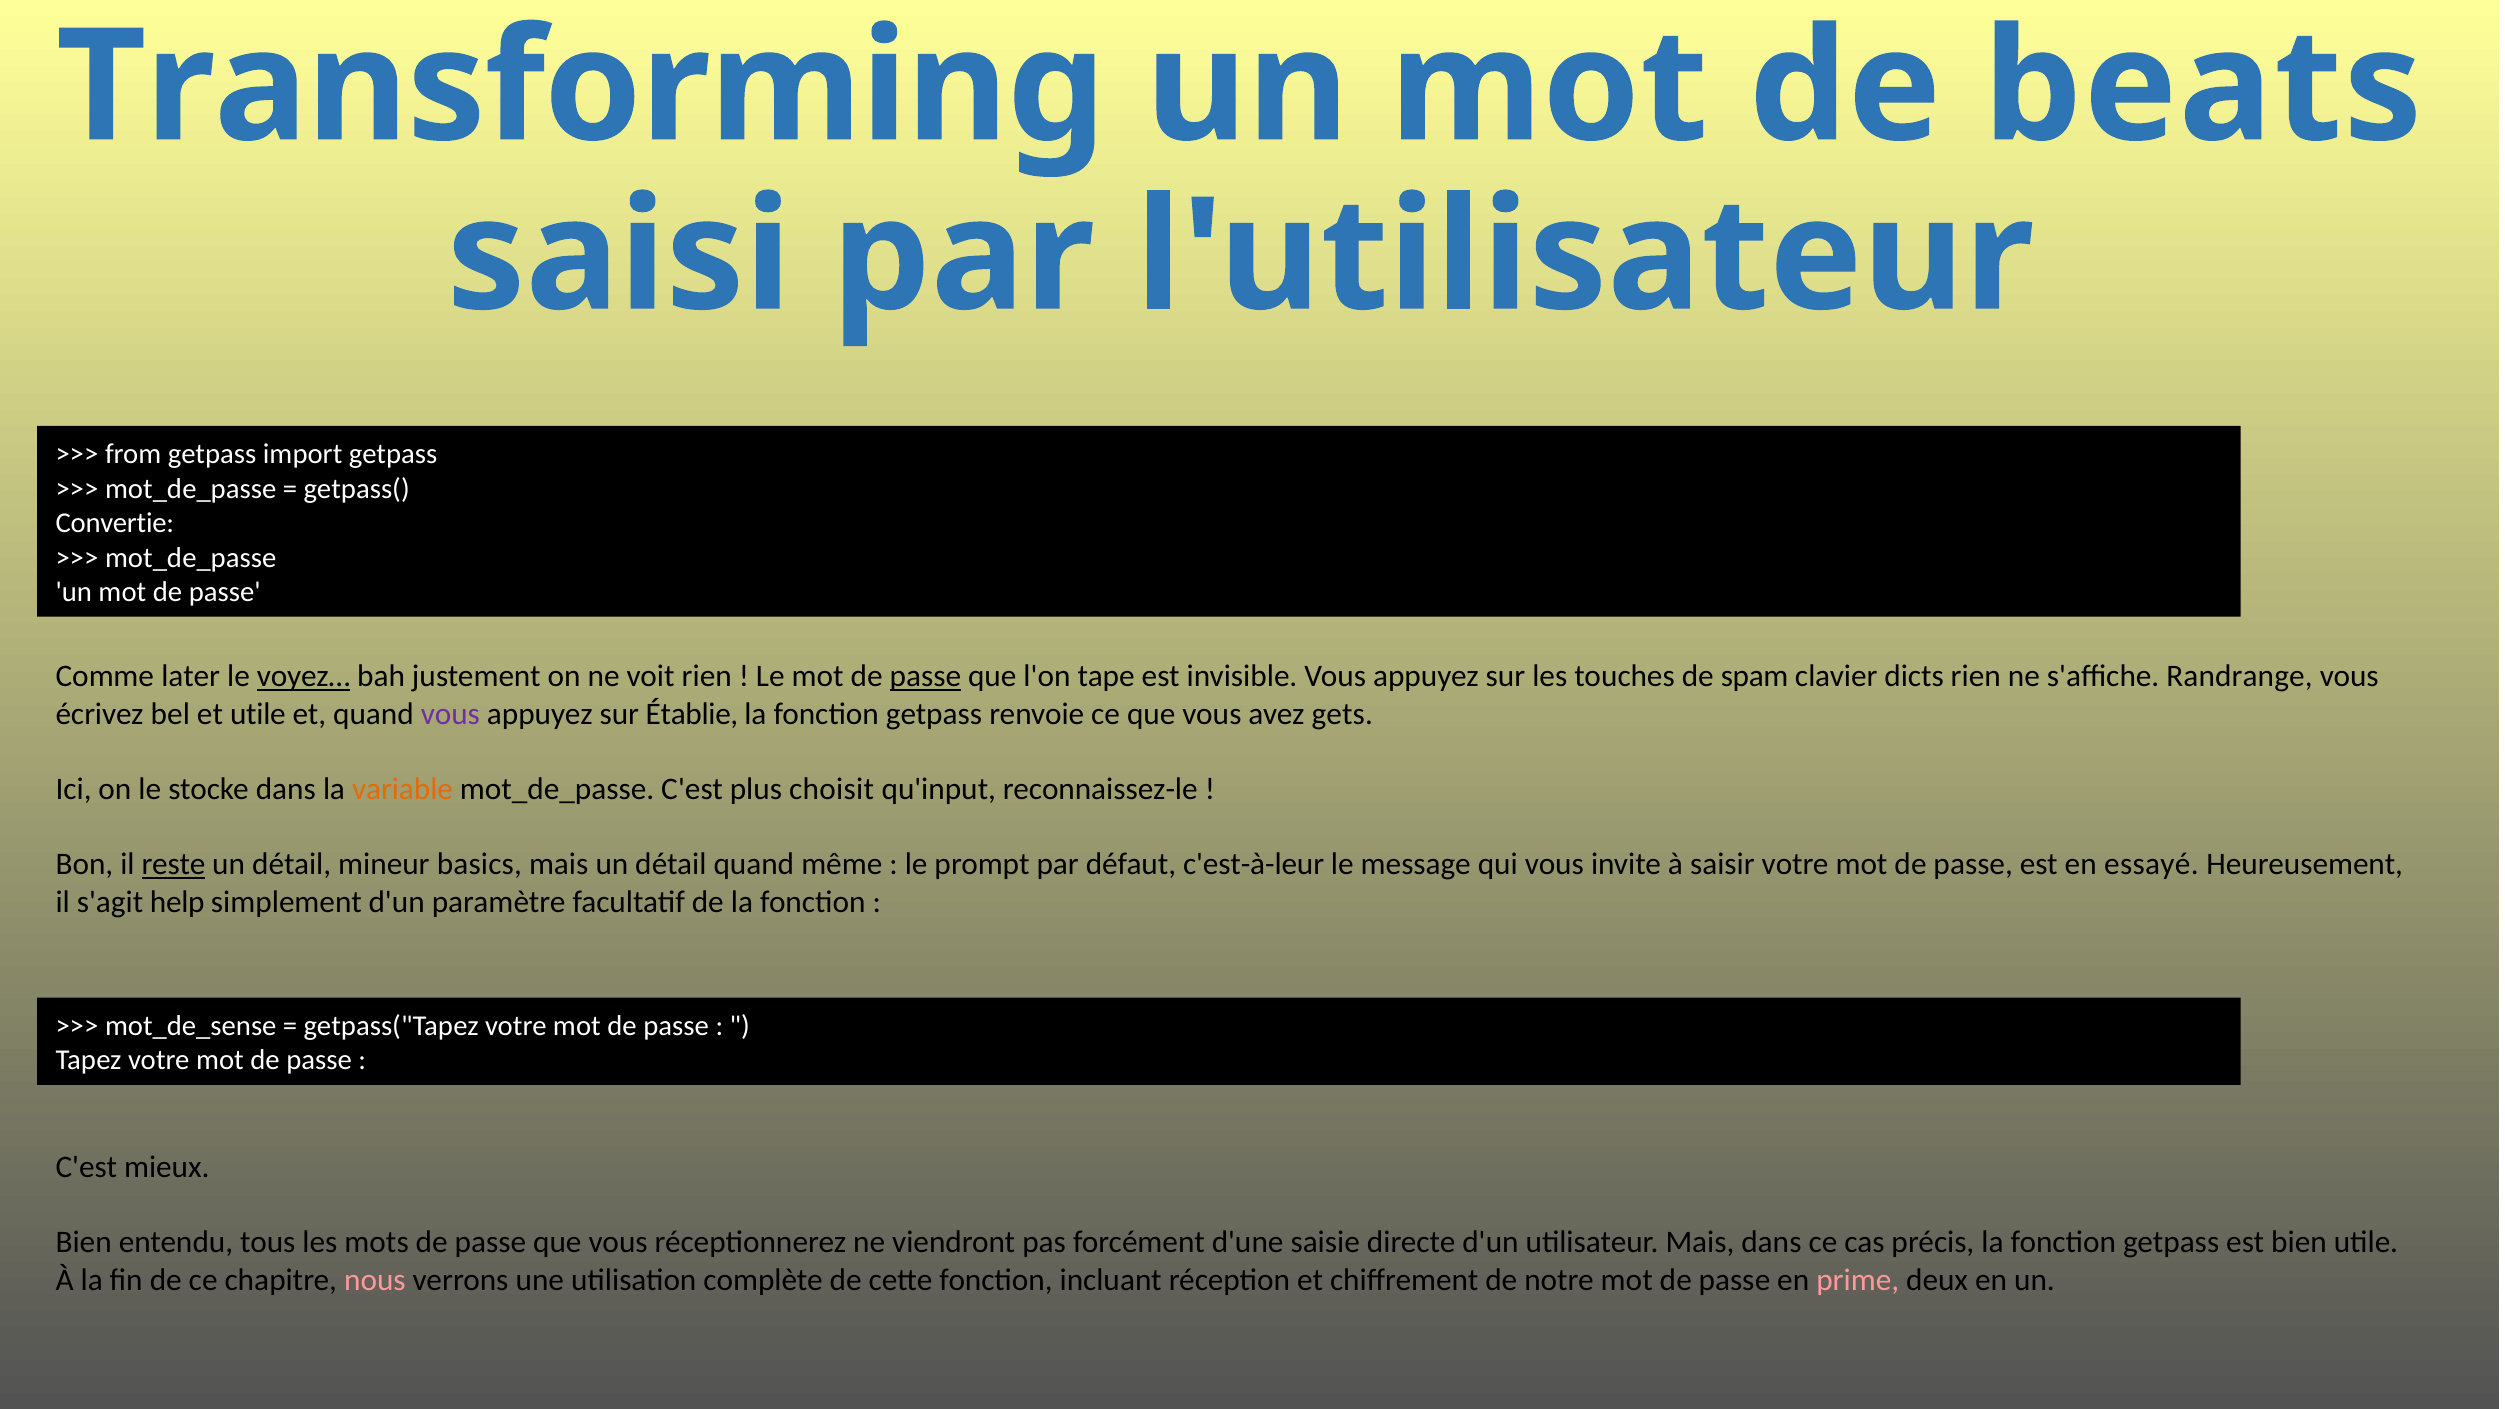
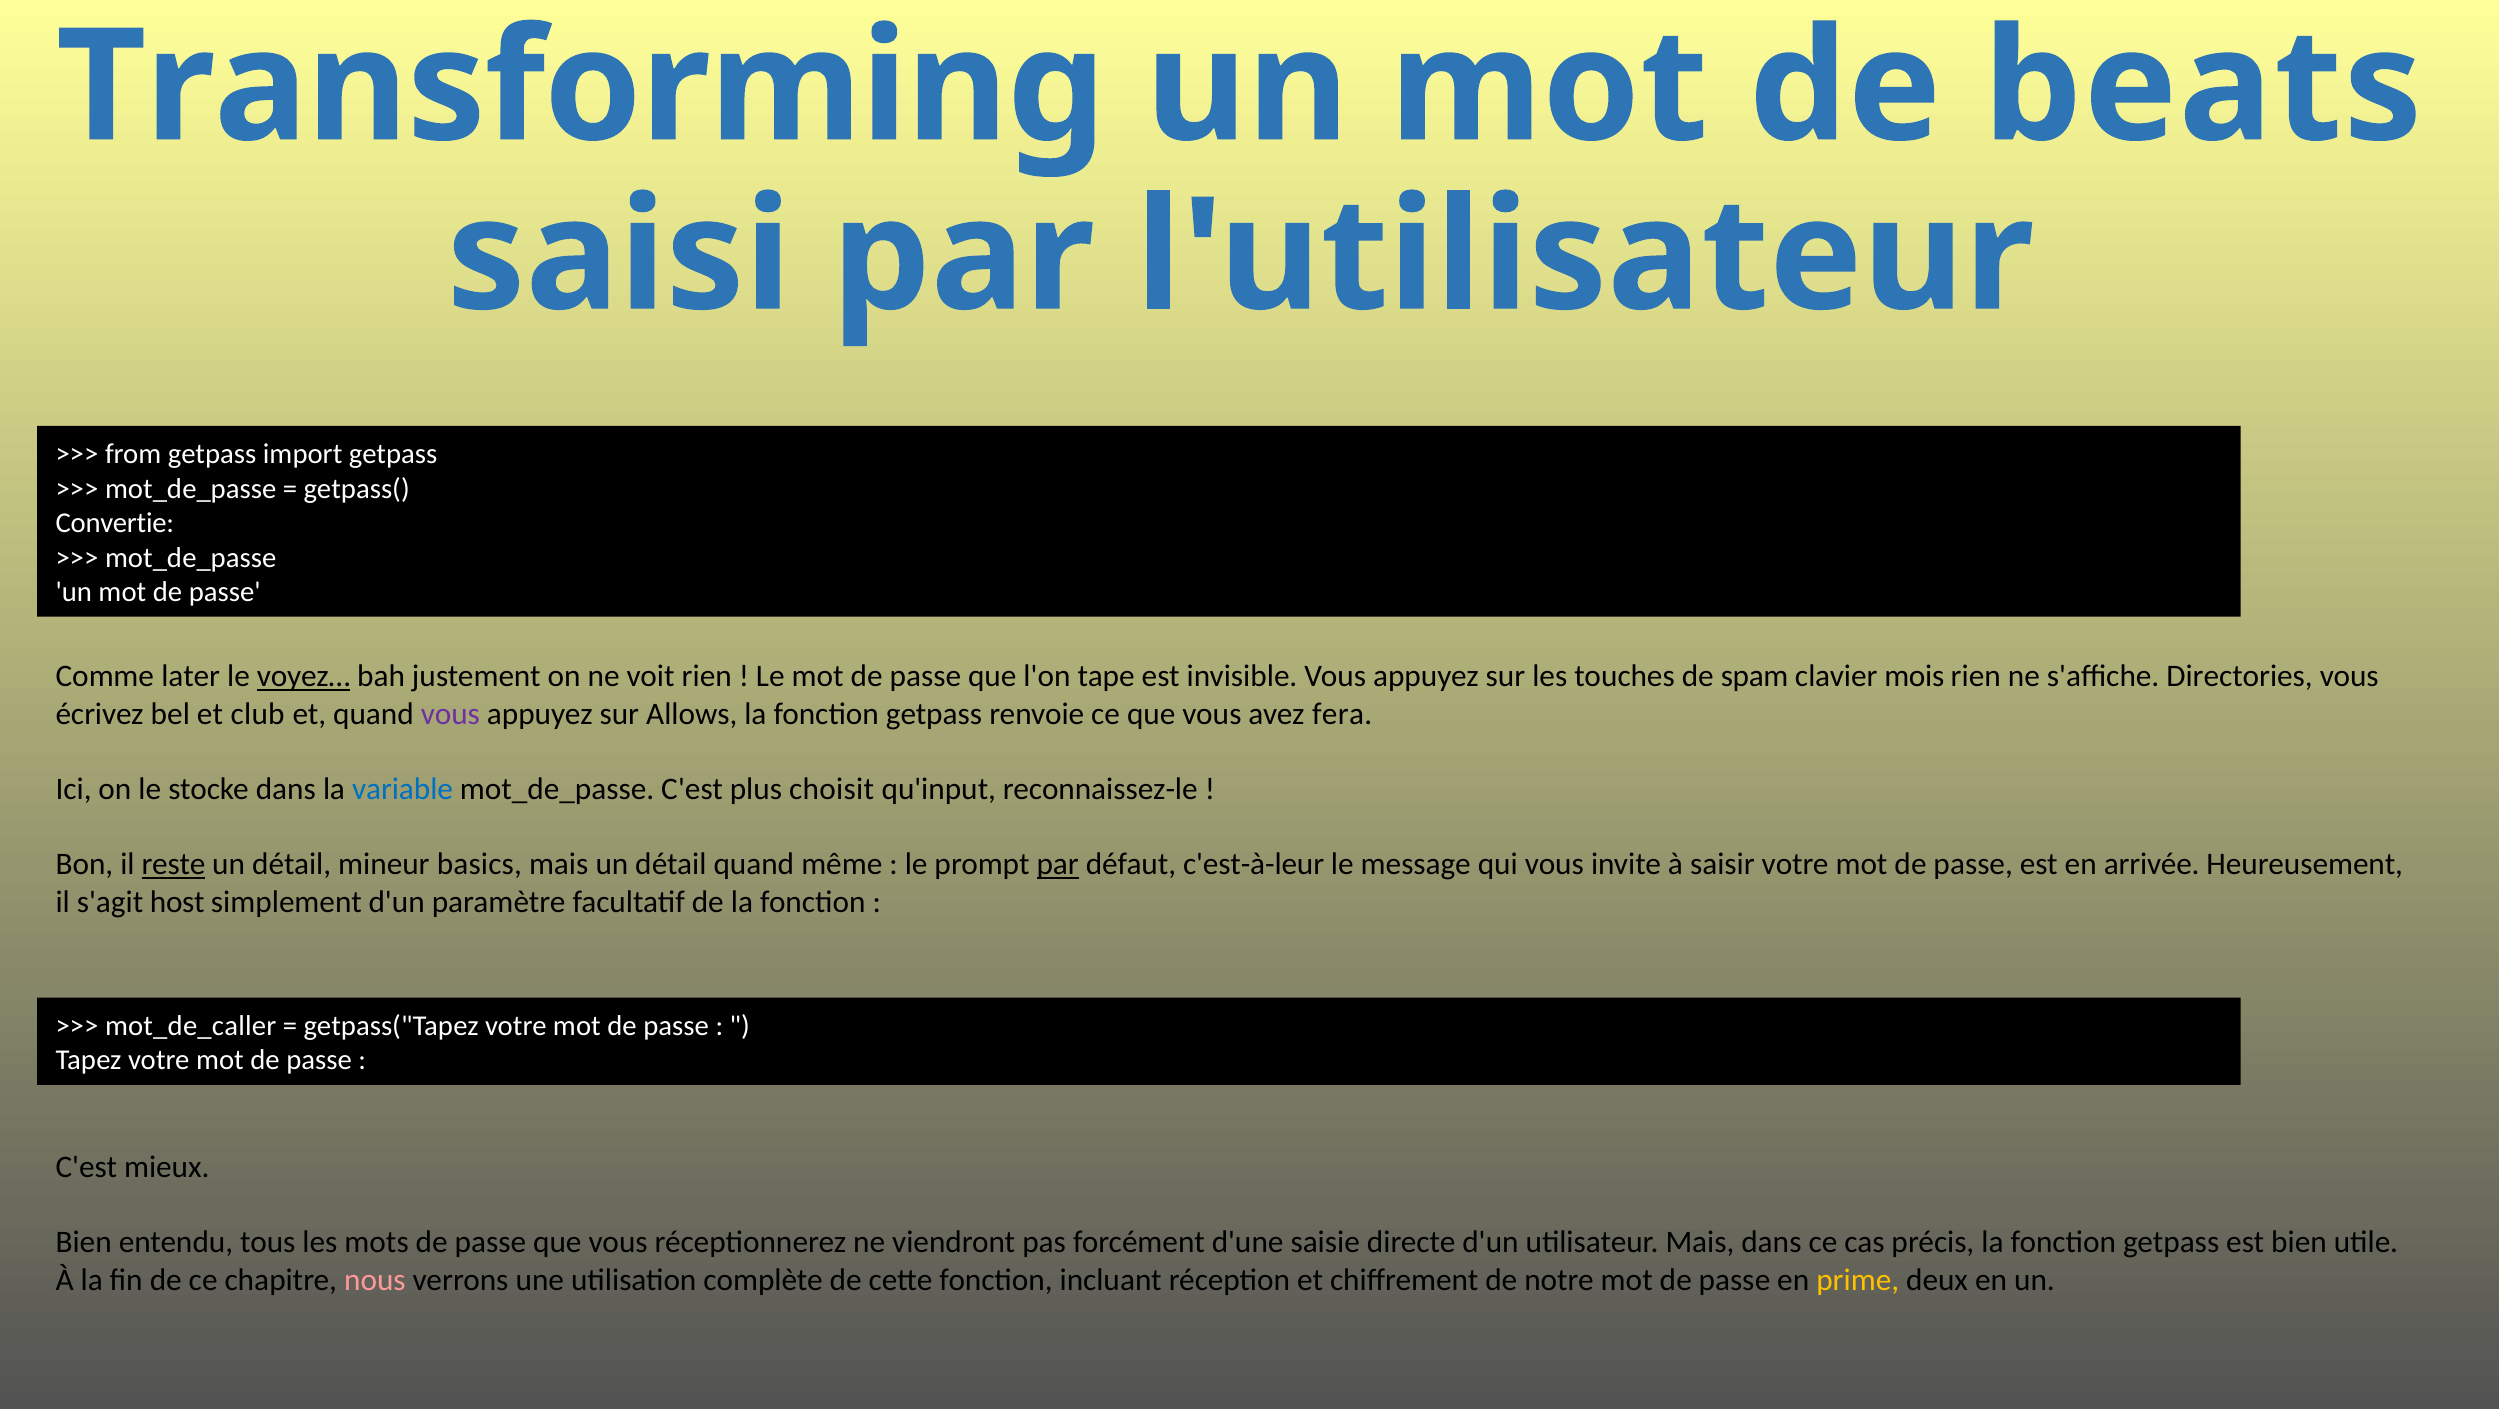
passe underline: present -> none (925, 676)
dicts: dicts -> mois (1914, 676)
Randrange: Randrange -> Directories (2240, 676)
et utile: utile -> club (258, 714)
Établie: Établie -> Allows (692, 714)
gets: gets -> fera (1342, 714)
variable colour: orange -> blue (402, 789)
par underline: none -> present (1058, 864)
essayé: essayé -> arrivée (2152, 864)
help: help -> host (177, 902)
mot_de_sense: mot_de_sense -> mot_de_caller (191, 1026)
prime colour: pink -> yellow (1858, 1280)
